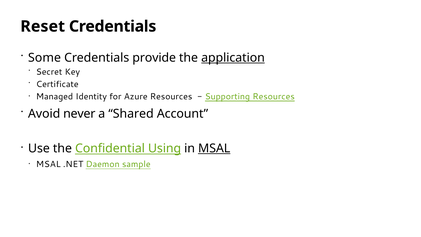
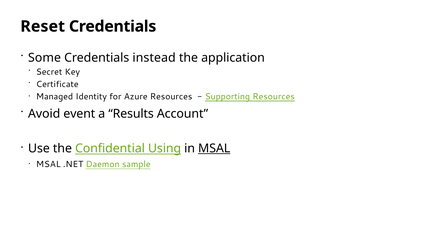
provide: provide -> instead (154, 58)
application underline: present -> none (233, 58)
never: never -> event (79, 114)
Shared: Shared -> Results (131, 114)
